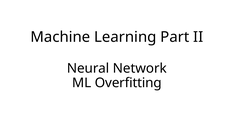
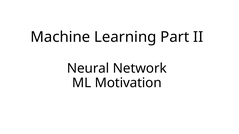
Overfitting: Overfitting -> Motivation (128, 83)
